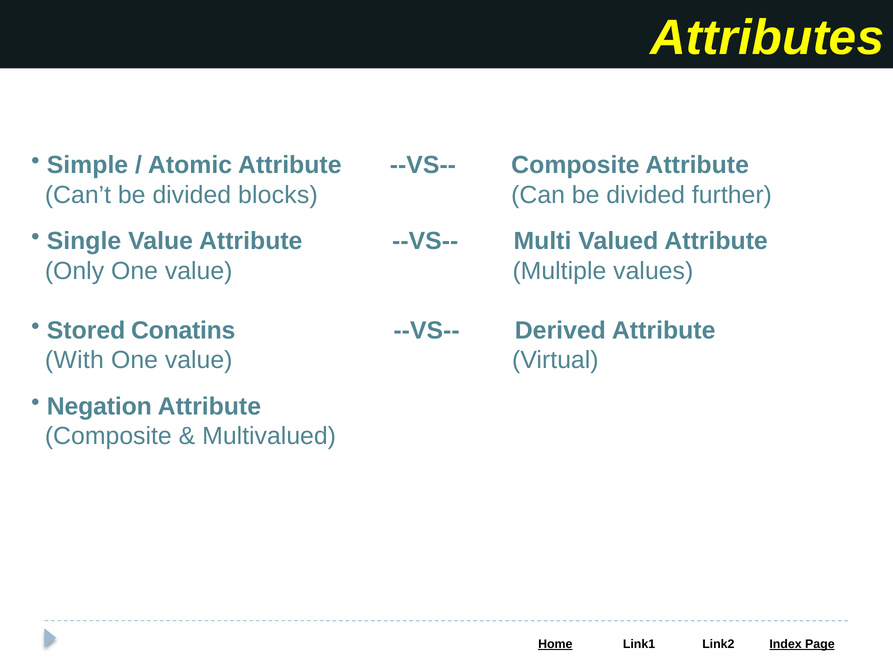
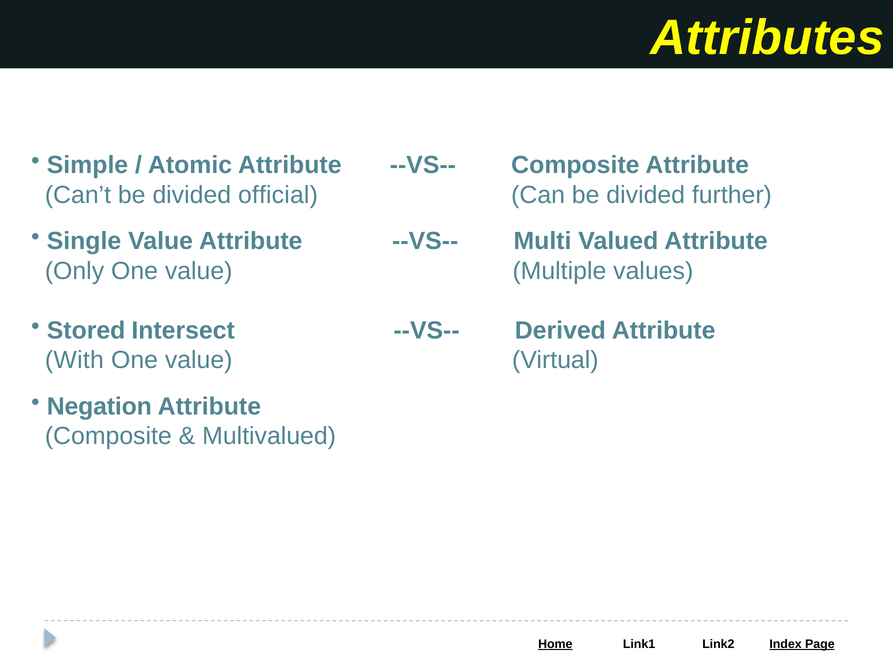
blocks: blocks -> official (278, 195)
Conatins: Conatins -> Intersect (183, 330)
